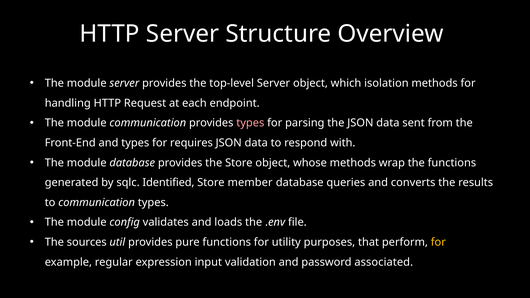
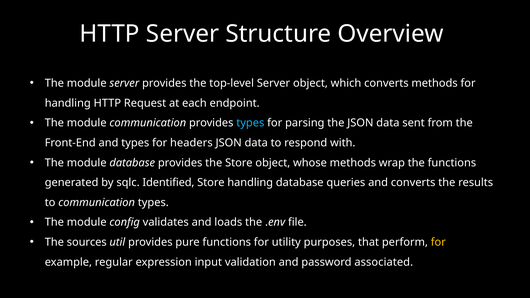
which isolation: isolation -> converts (386, 83)
types colour: pink -> light blue (250, 123)
requires: requires -> headers (191, 143)
Store member: member -> handling (250, 183)
